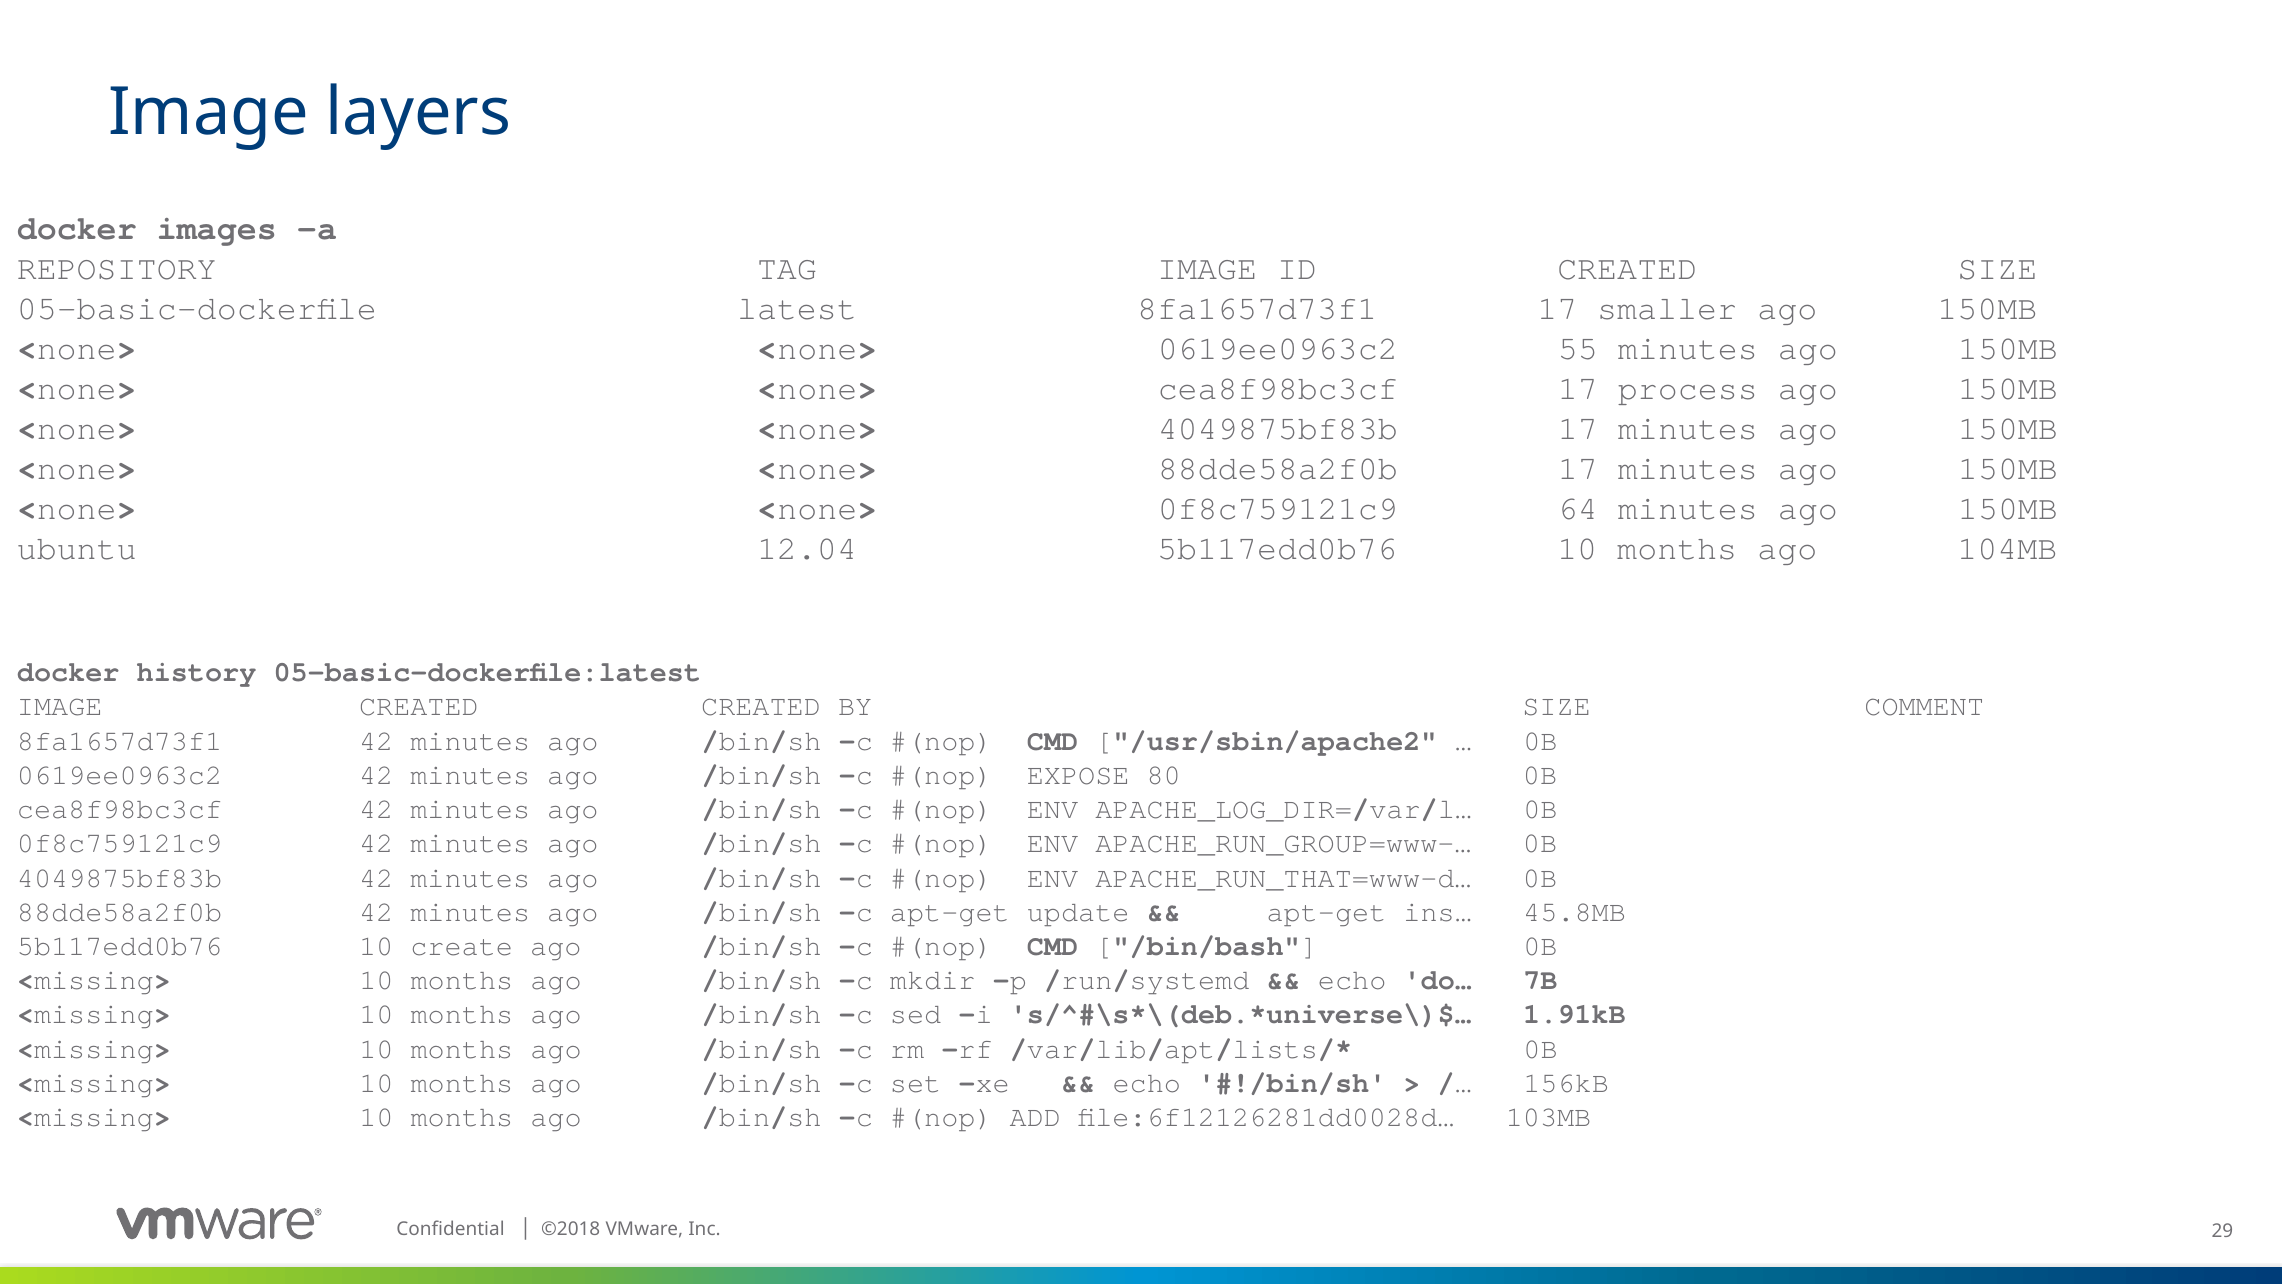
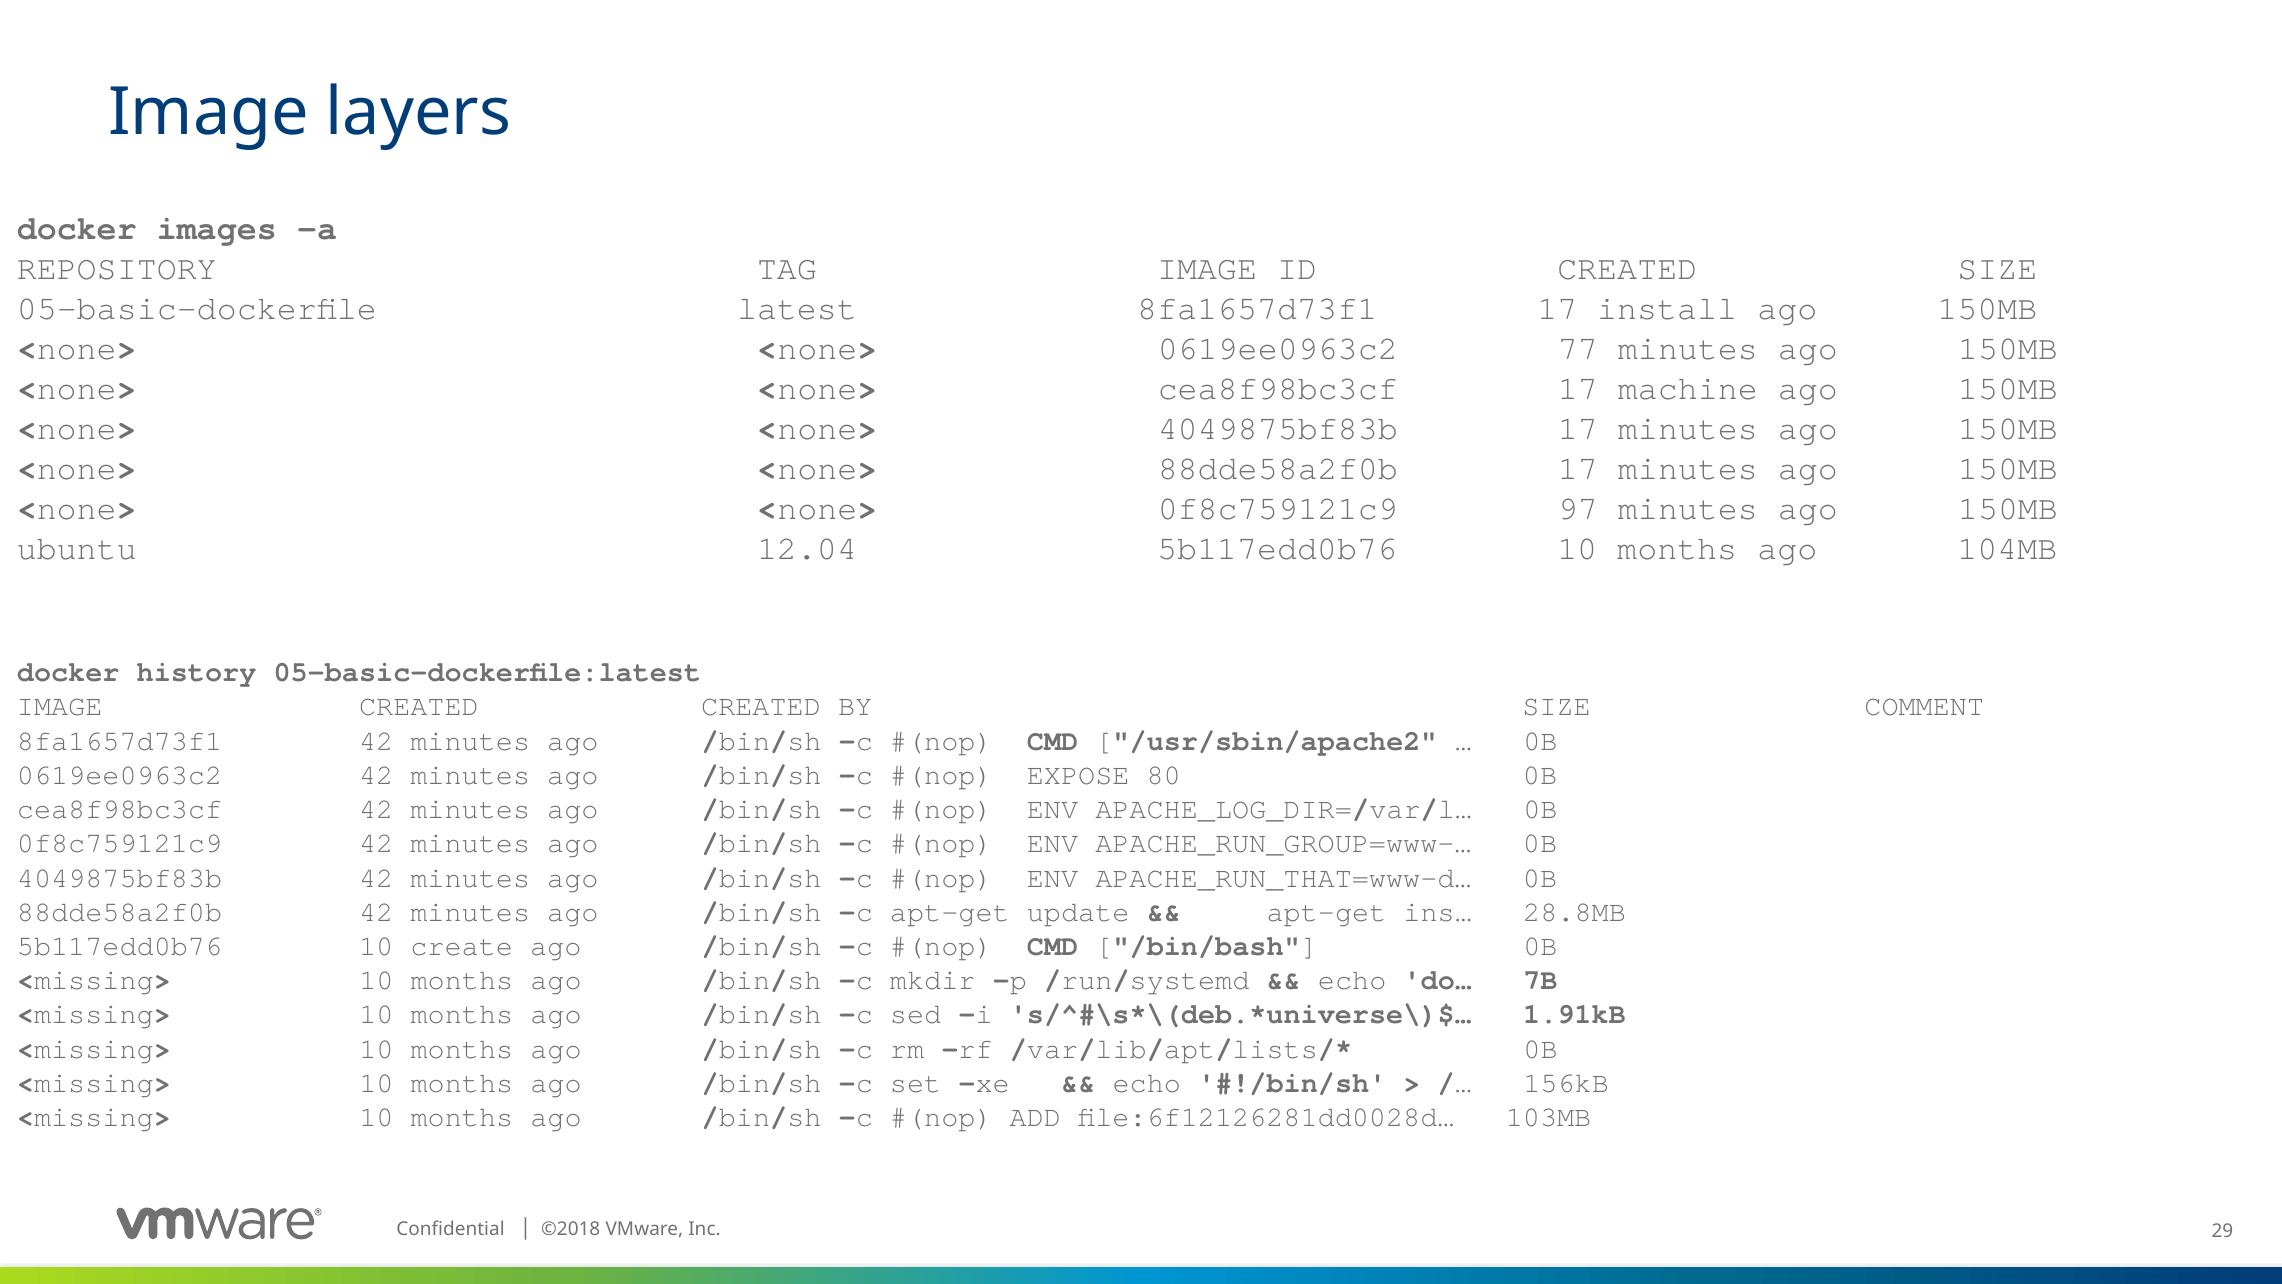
smaller: smaller -> install (1667, 309)
55: 55 -> 77 (1578, 349)
process: process -> machine (1688, 389)
64: 64 -> 97 (1578, 509)
45.8MB: 45.8MB -> 28.8MB (1575, 912)
